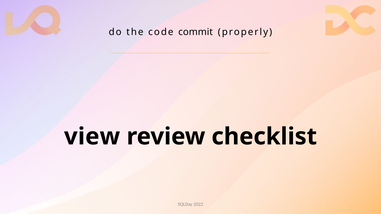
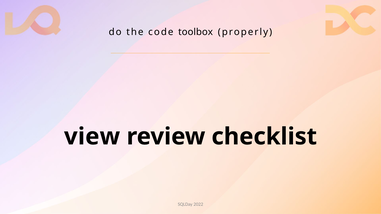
commit: commit -> toolbox (196, 32)
